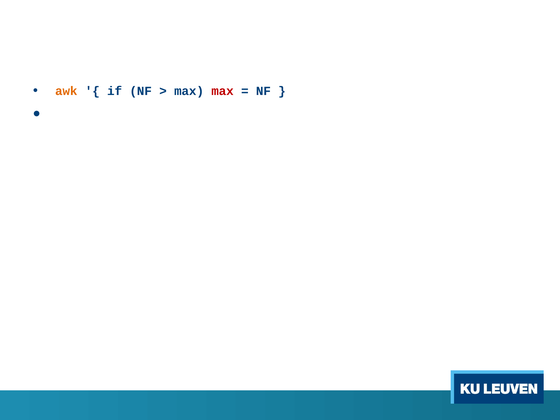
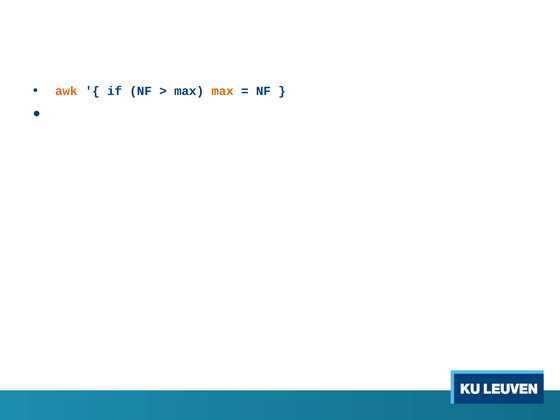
max colour: red -> orange (223, 91)
